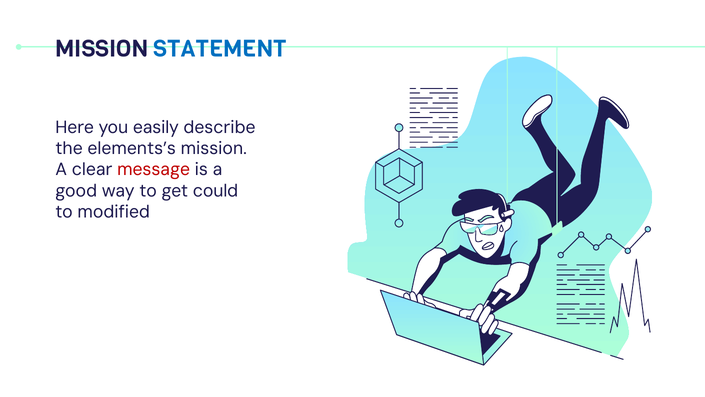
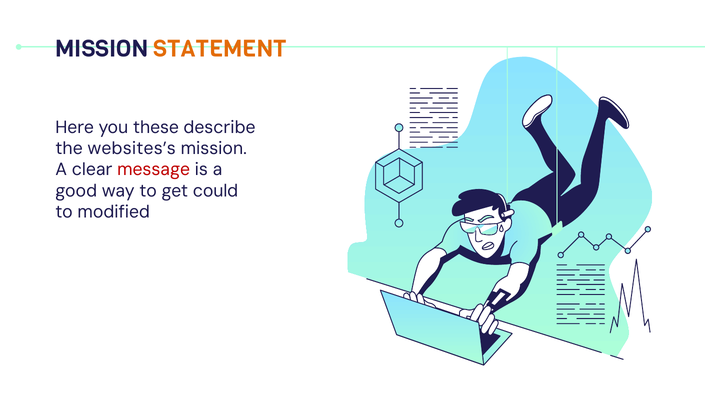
STATEMENT colour: blue -> orange (220, 49)
easily: easily -> these (156, 127)
elements’s: elements’s -> websites’s (132, 148)
